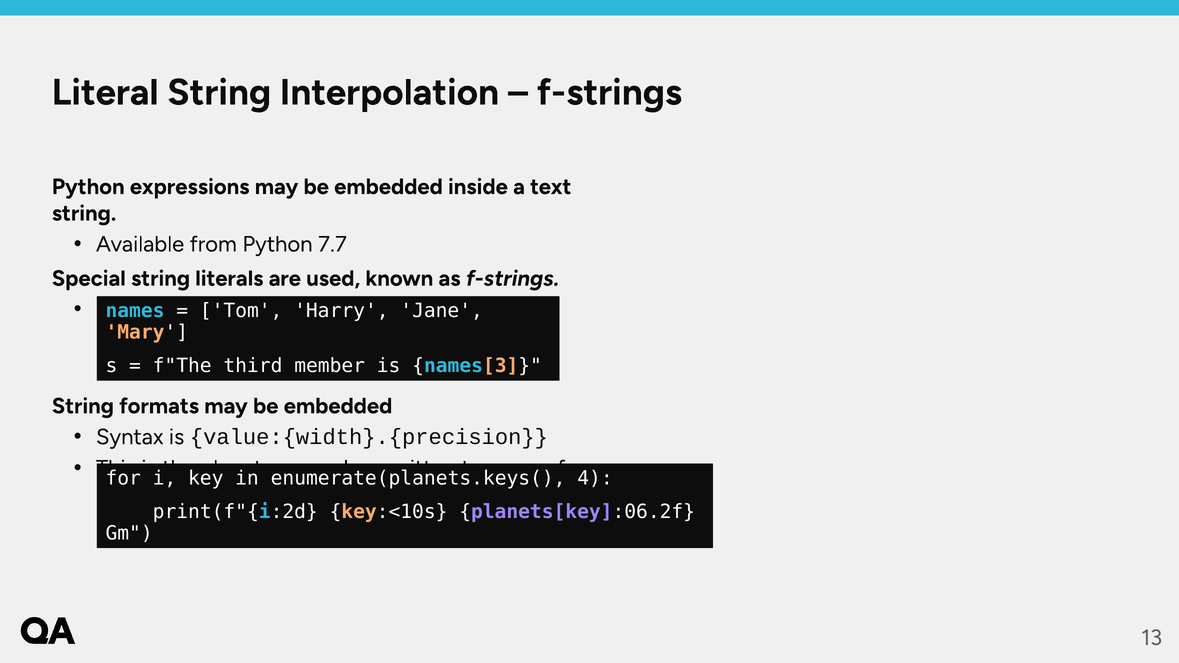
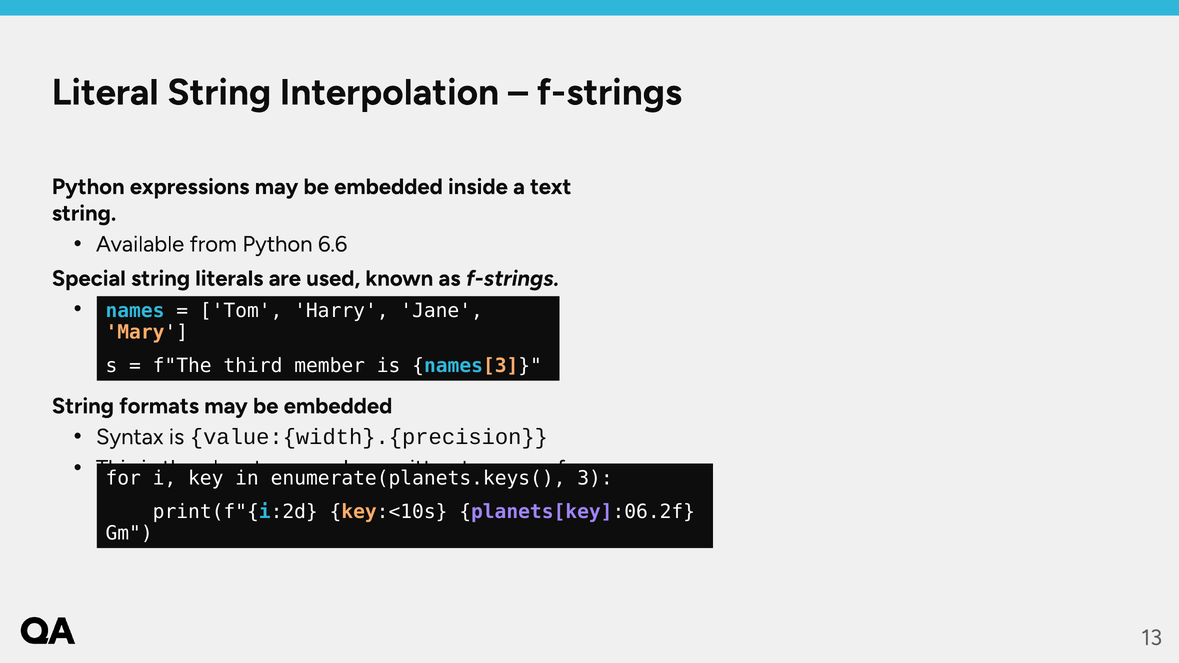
7.7: 7.7 -> 6.6 (333, 244)
4: 4 -> 3 (595, 479)
